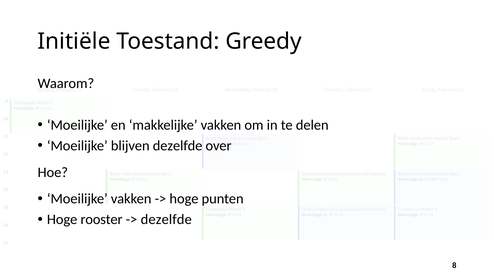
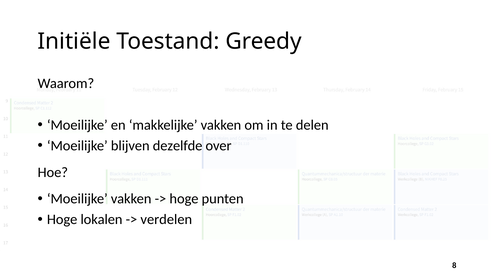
rooster: rooster -> lokalen (101, 219)
dezelfde: dezelfde -> verdelen (166, 219)
